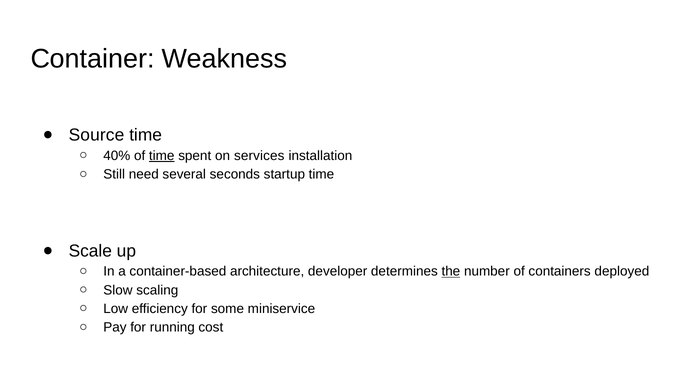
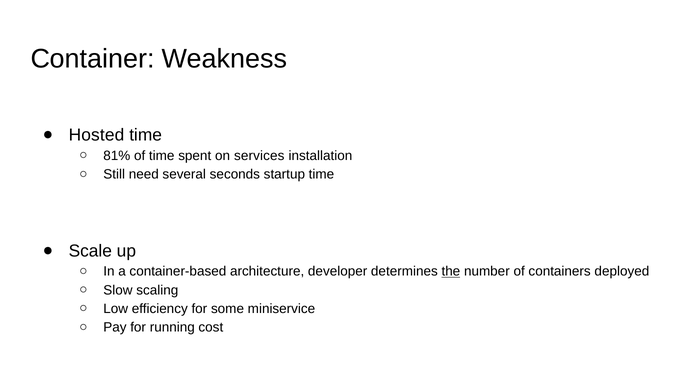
Source: Source -> Hosted (96, 135)
40%: 40% -> 81% (117, 156)
time underline: present -> none (162, 156)
